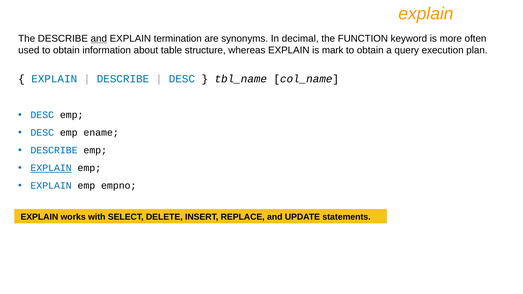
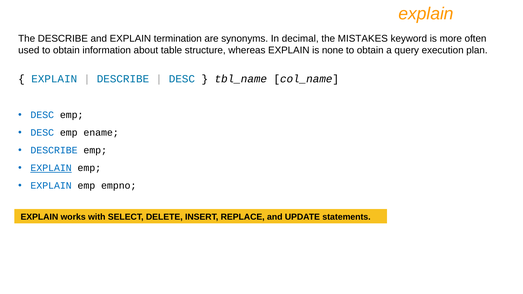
and underline: present -> none (99, 39)
FUNCTION: FUNCTION -> MISTAKES (363, 39)
mark: mark -> none (333, 50)
